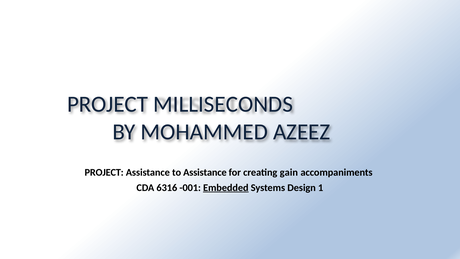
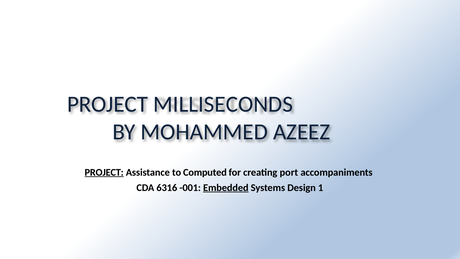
PROJECT underline: none -> present (104, 172)
to Assistance: Assistance -> Computed (205, 172)
gain: gain -> port (289, 172)
